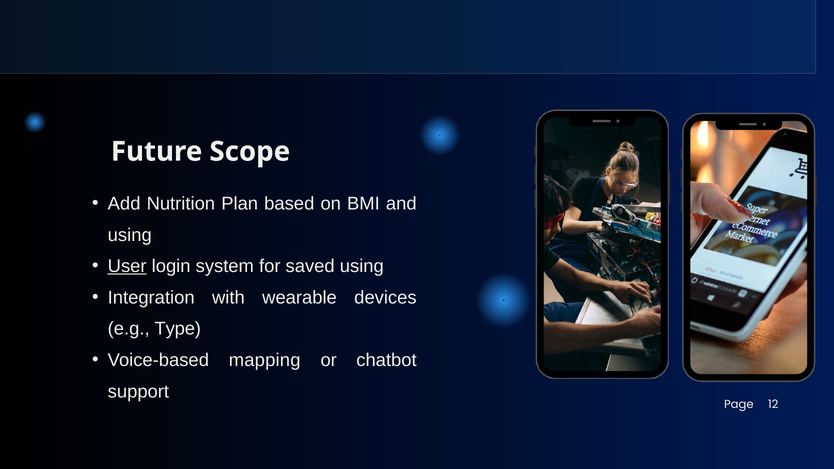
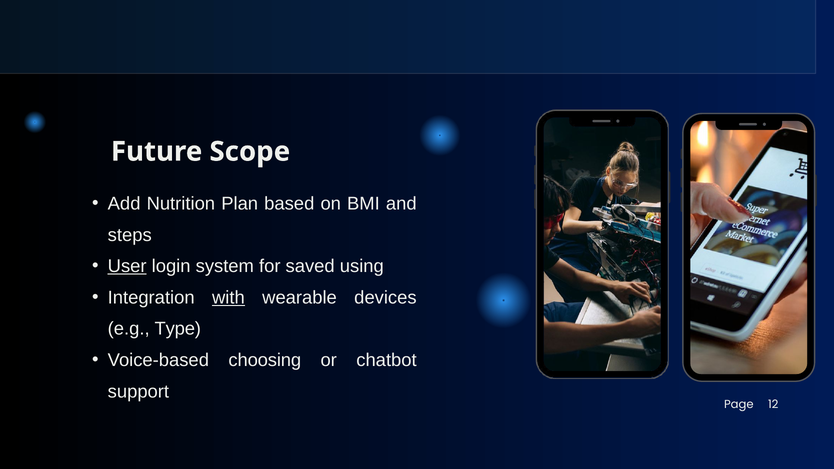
using: using -> steps (130, 235)
with underline: none -> present (228, 298)
mapping: mapping -> choosing (265, 360)
